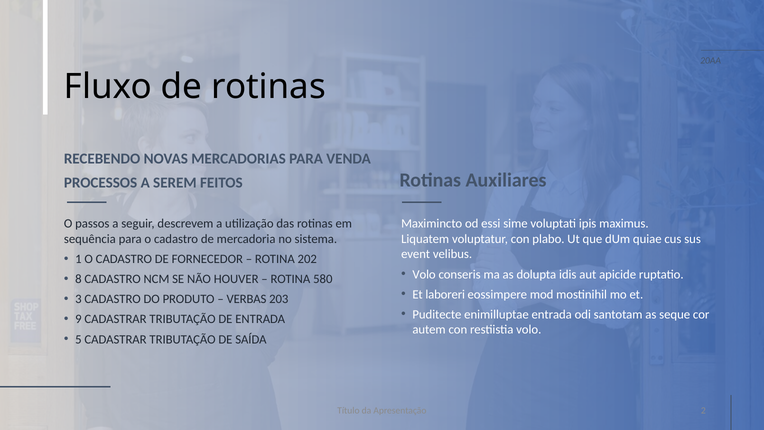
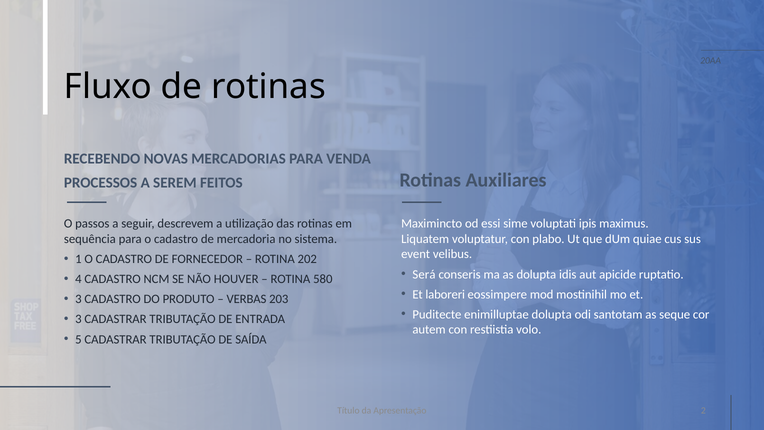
Volo: Volo -> Será (424, 274)
8: 8 -> 4 (78, 279)
enimilluptae entrada: entrada -> dolupta (552, 314)
9: 9 -> 3 (78, 319)
